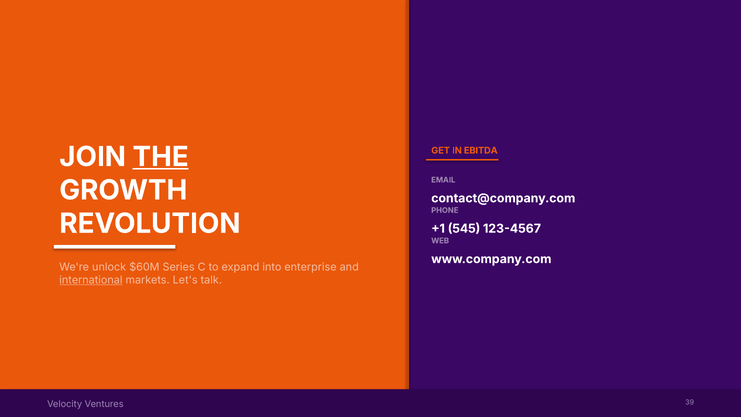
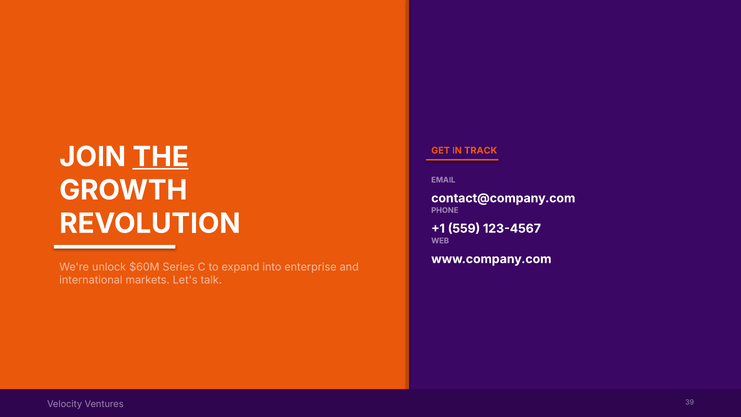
EBITDA: EBITDA -> TRACK (481, 150)
545: 545 -> 559 (464, 229)
international underline: present -> none (91, 280)
